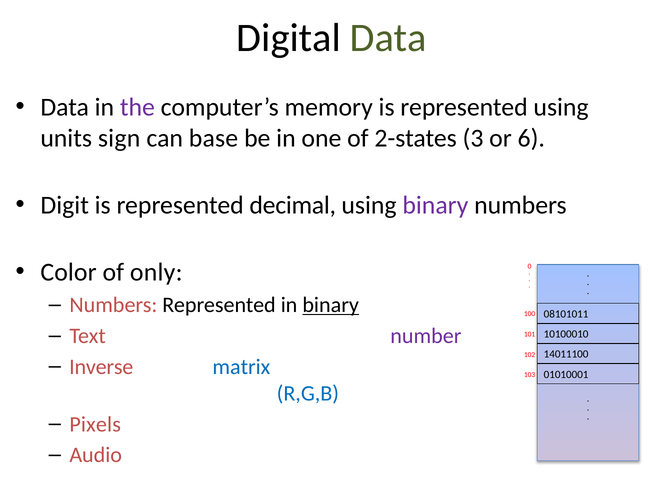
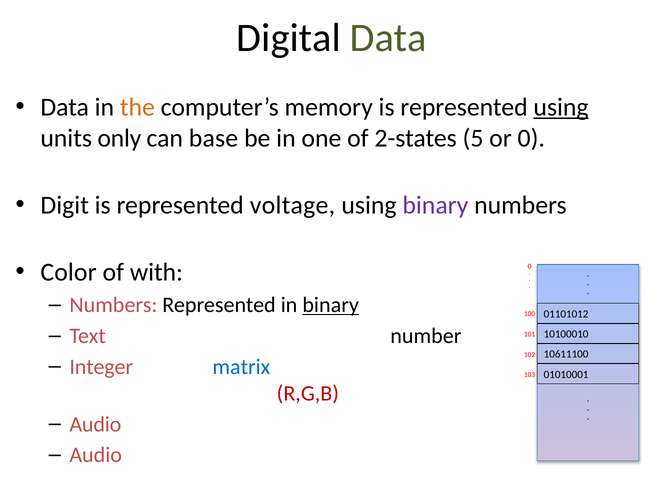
the colour: purple -> orange (137, 107)
using underline: none -> present (561, 107)
sign: sign -> only (119, 138)
3: 3 -> 5 (473, 138)
or 6: 6 -> 0 (531, 138)
decimal: decimal -> voltage (292, 205)
of only: only -> with (156, 272)
08101011: 08101011 -> 01101012 (566, 314)
number colour: purple -> black (426, 336)
14011100: 14011100 -> 10611100 (566, 354)
Inverse: Inverse -> Integer (101, 367)
R,G,B colour: blue -> red (308, 394)
Pixels: Pixels -> Audio (95, 424)
